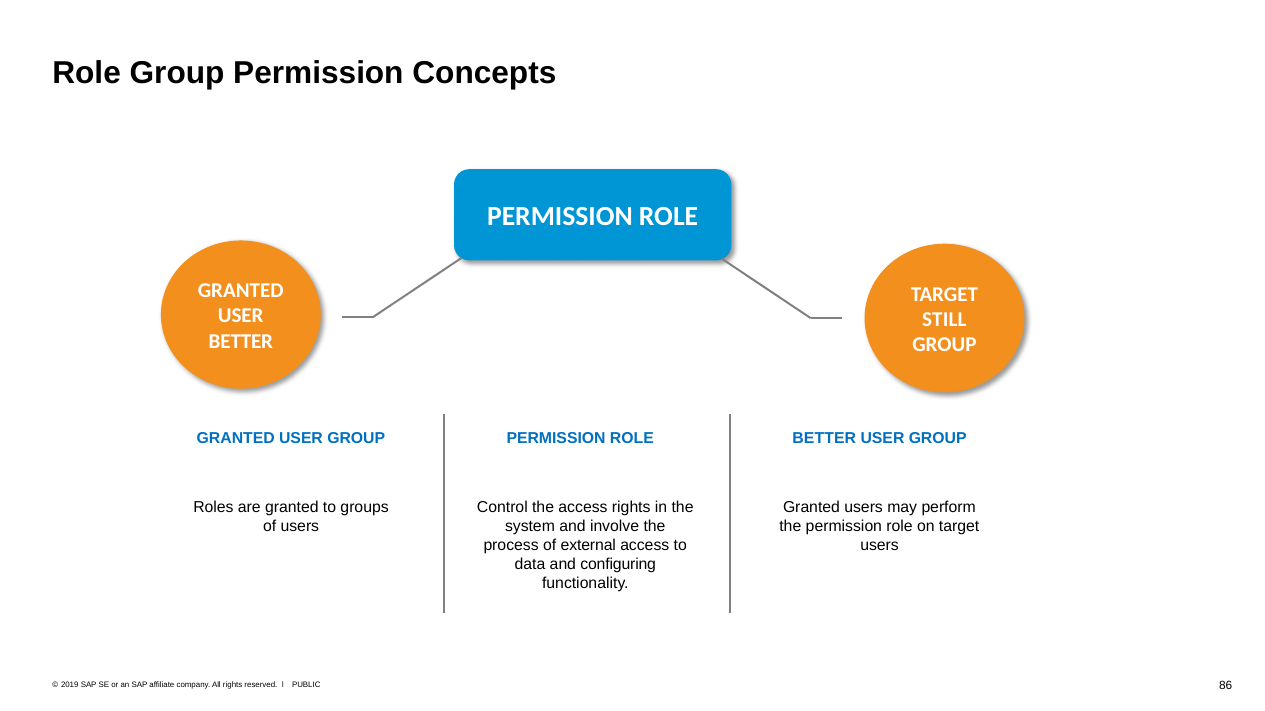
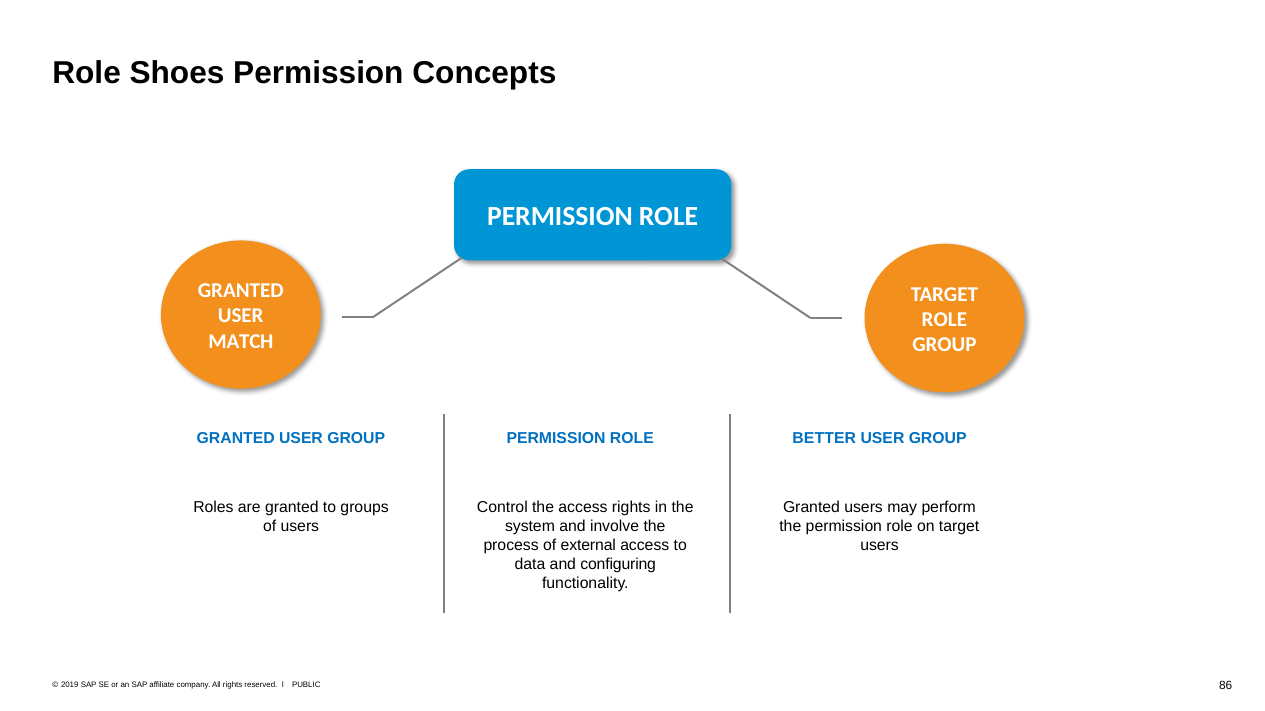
Role Group: Group -> Shoes (177, 73)
STILL: STILL -> ROLE (944, 320)
BETTER: BETTER -> MATCH (241, 341)
